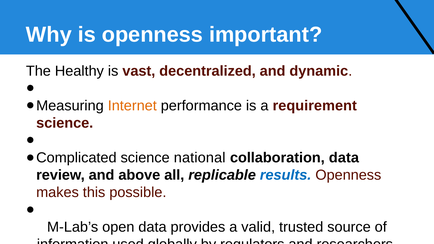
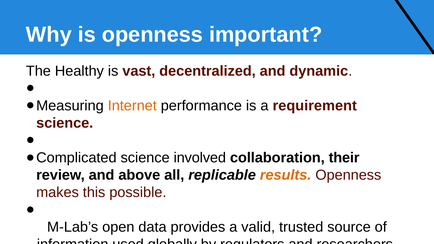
national: national -> involved (200, 158)
collaboration data: data -> their (344, 158)
results colour: blue -> orange (286, 175)
